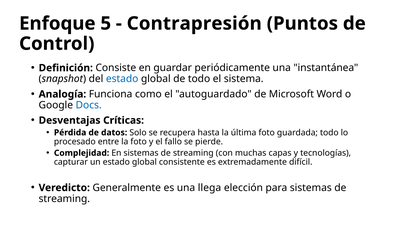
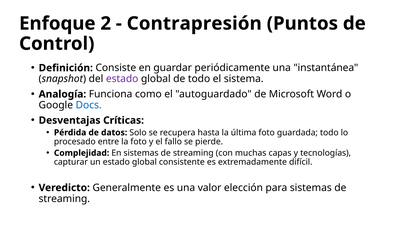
5: 5 -> 2 (106, 23)
estado colour: blue -> purple (122, 79)
llega: llega -> valor (210, 188)
